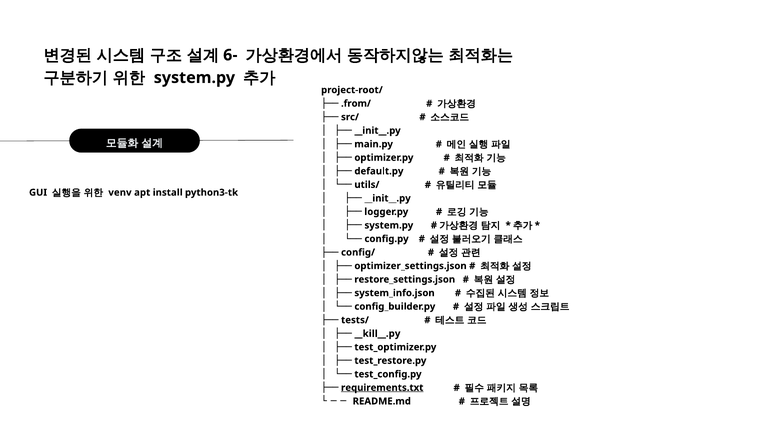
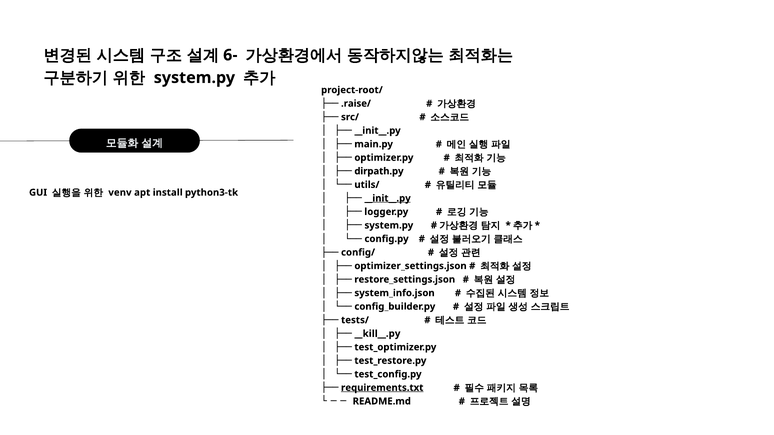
.from/: .from/ -> .raise/ (356, 104)
default.py: default.py -> dirpath.py (379, 171)
__init__.py underline: none -> present (388, 198)
